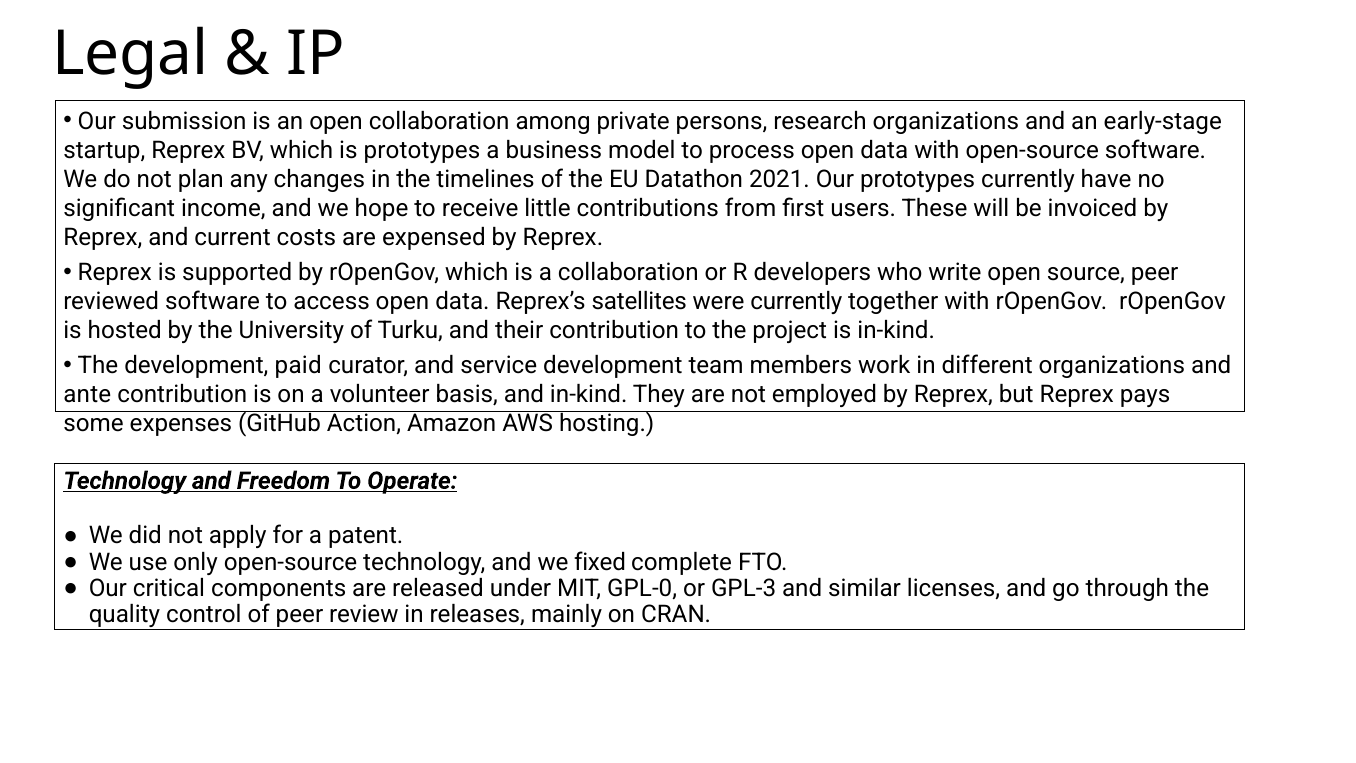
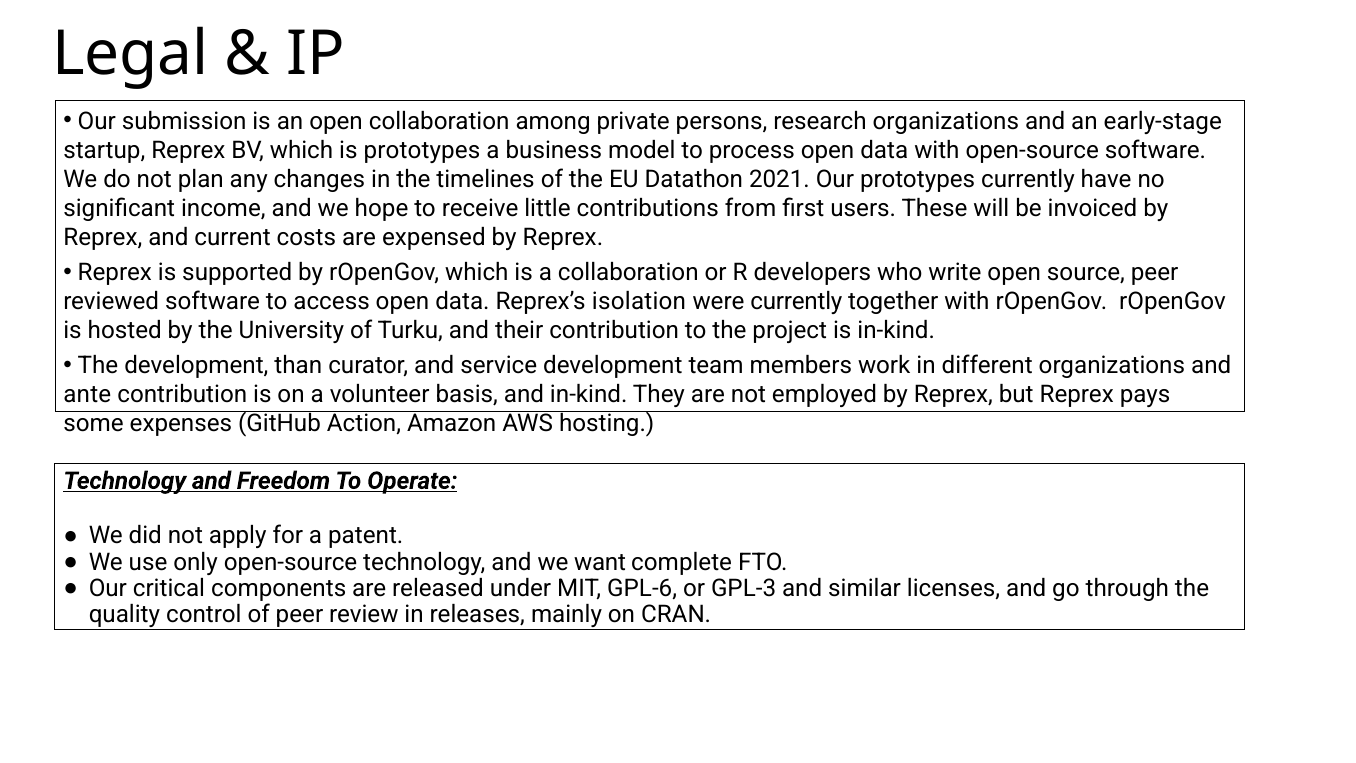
satellites: satellites -> isolation (639, 301)
paid: paid -> than (298, 366)
fixed: fixed -> want (600, 562)
GPL-0: GPL-0 -> GPL-6 (642, 588)
